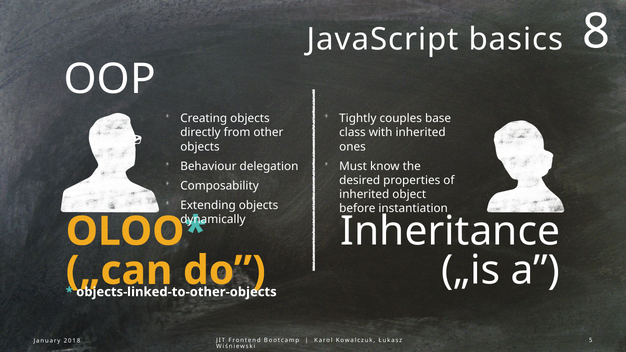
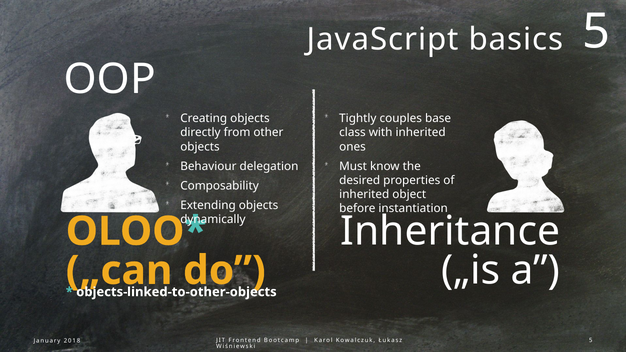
basics 8: 8 -> 5 (596, 31)
